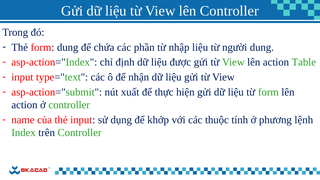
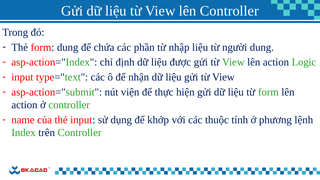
Table: Table -> Logic (304, 62)
xuất: xuất -> viện (130, 92)
